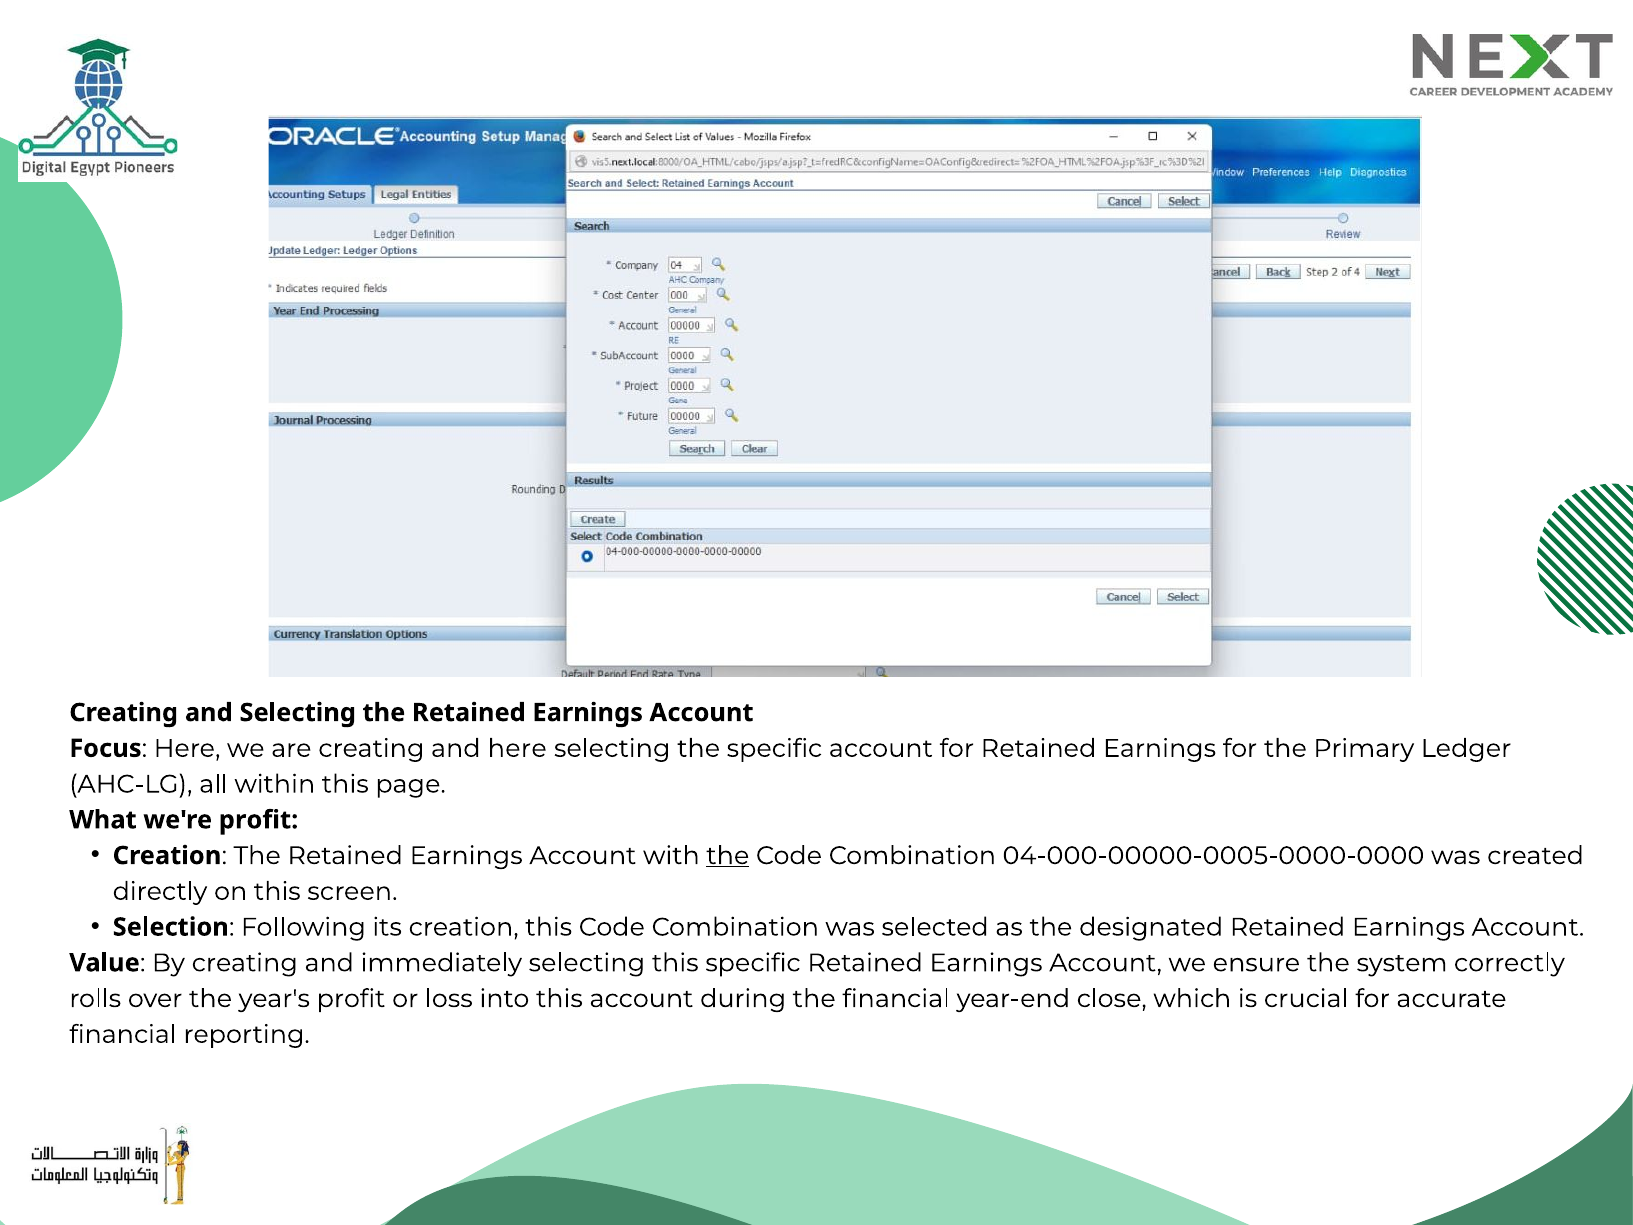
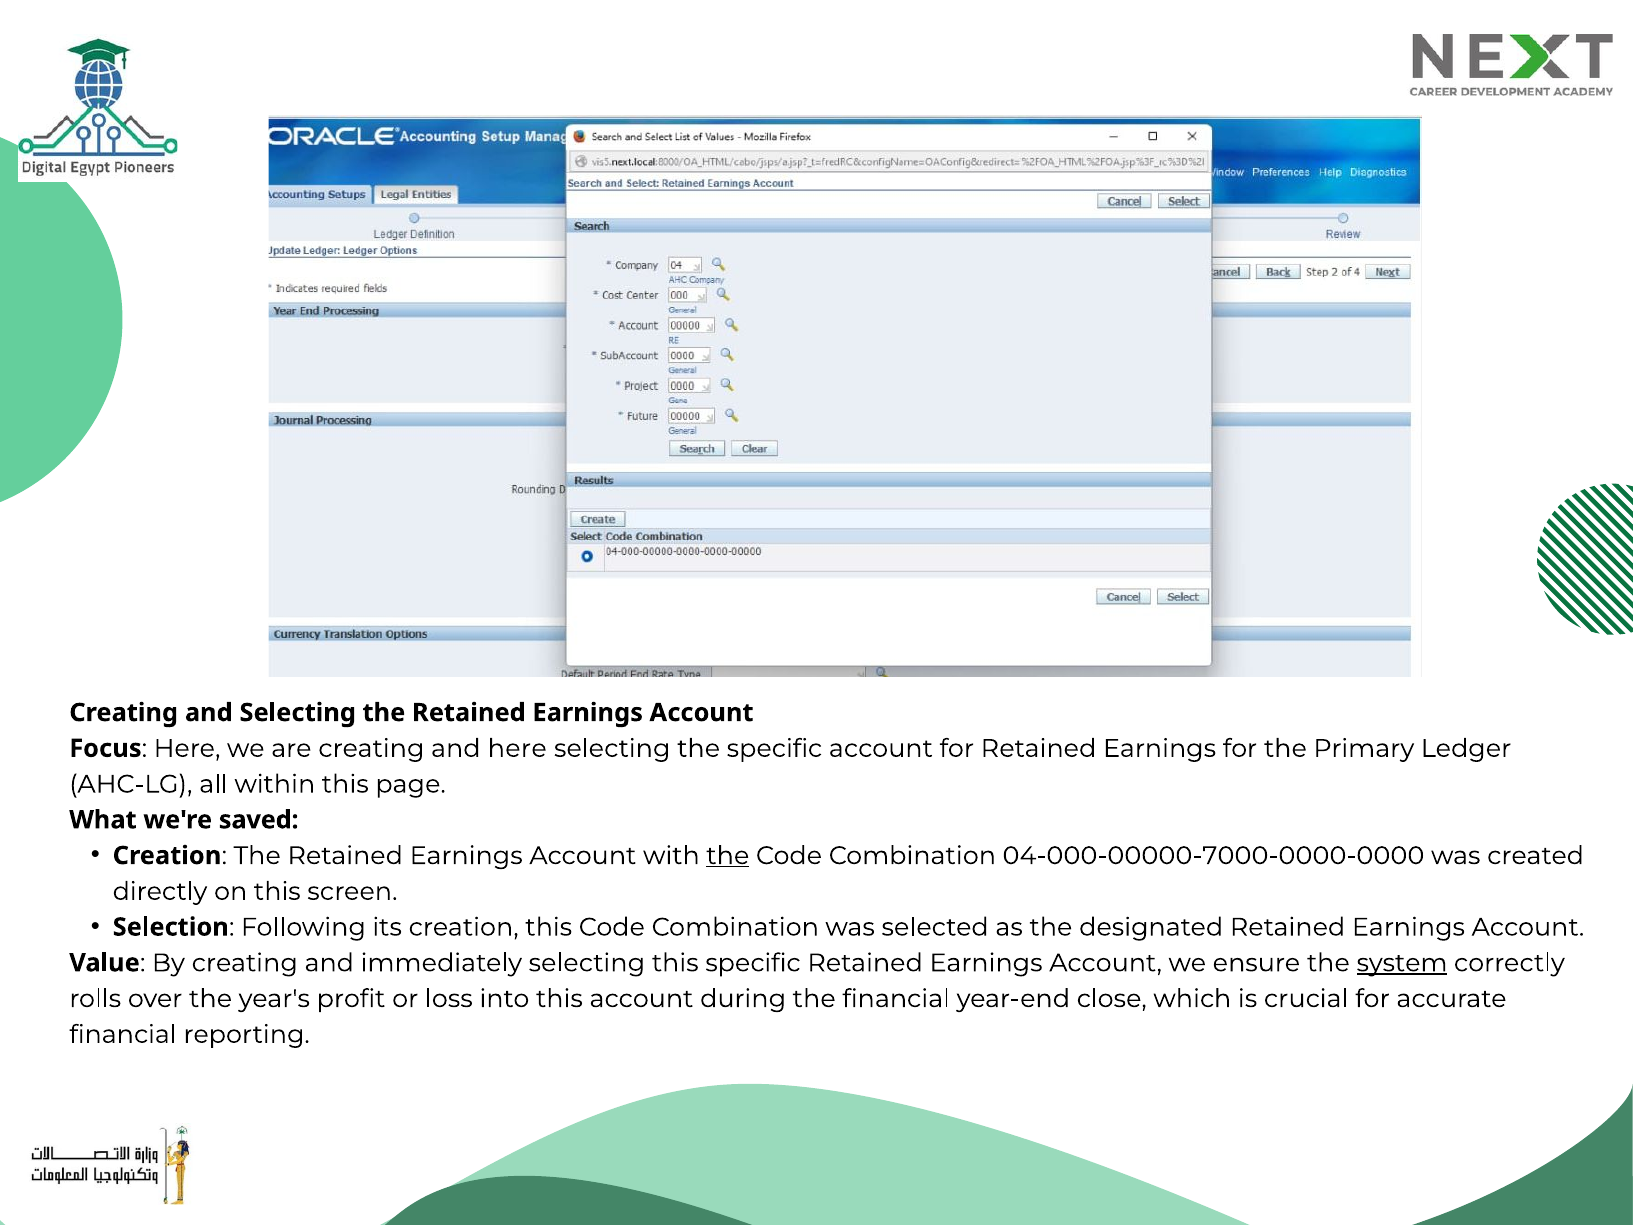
we're profit: profit -> saved (259, 820)
04-000-00000-0005-0000-0000: 04-000-00000-0005-0000-0000 -> 04-000-00000-7000-0000-0000 (1213, 856)
system underline: none -> present (1402, 963)
